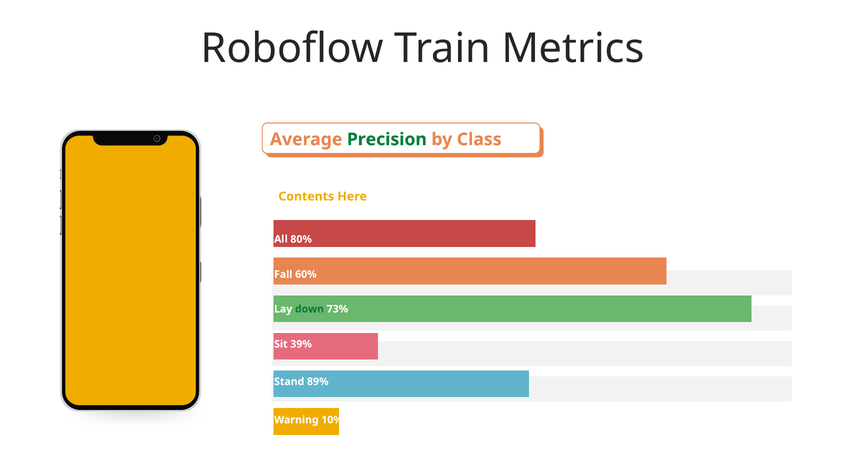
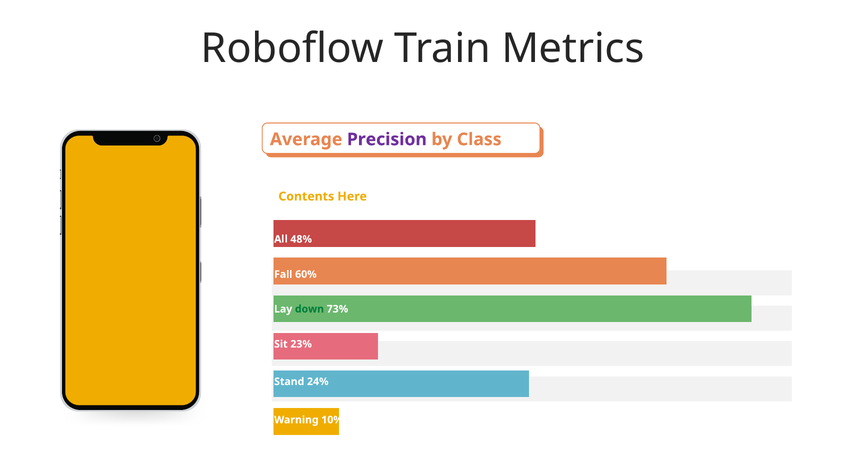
Precision colour: green -> purple (387, 139)
80%: 80% -> 48% (301, 239)
39%: 39% -> 23% (301, 344)
89%: 89% -> 24% (318, 381)
